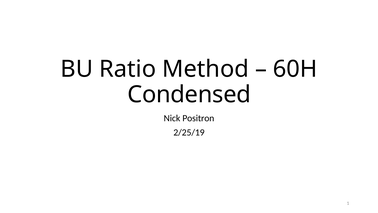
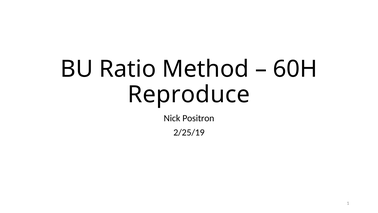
Condensed: Condensed -> Reproduce (189, 94)
